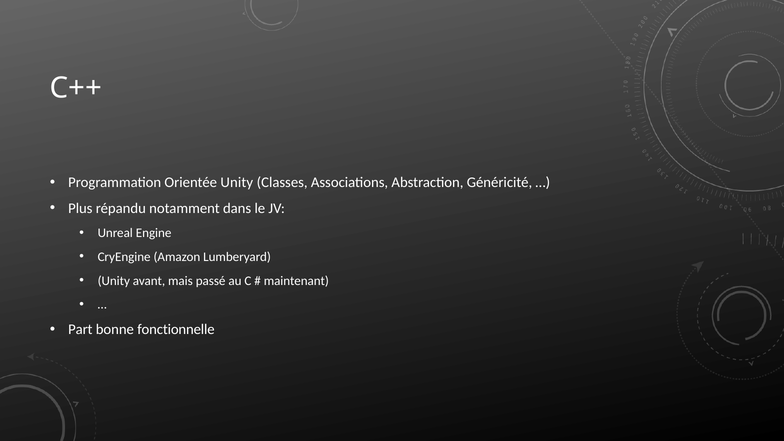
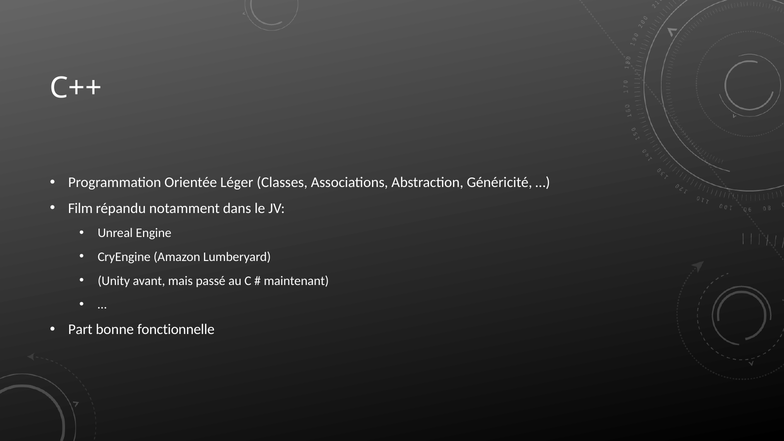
Orientée Unity: Unity -> Léger (237, 183)
Plus: Plus -> Film (80, 208)
